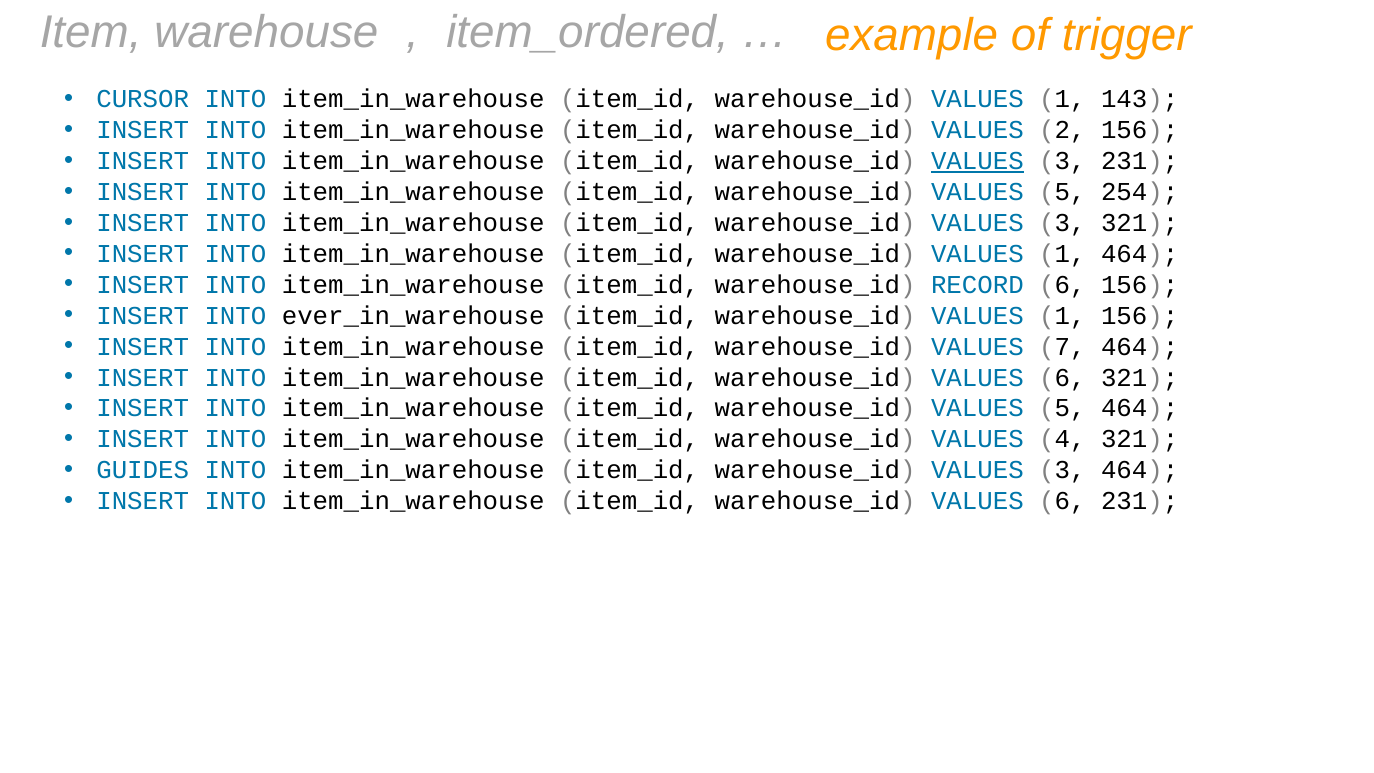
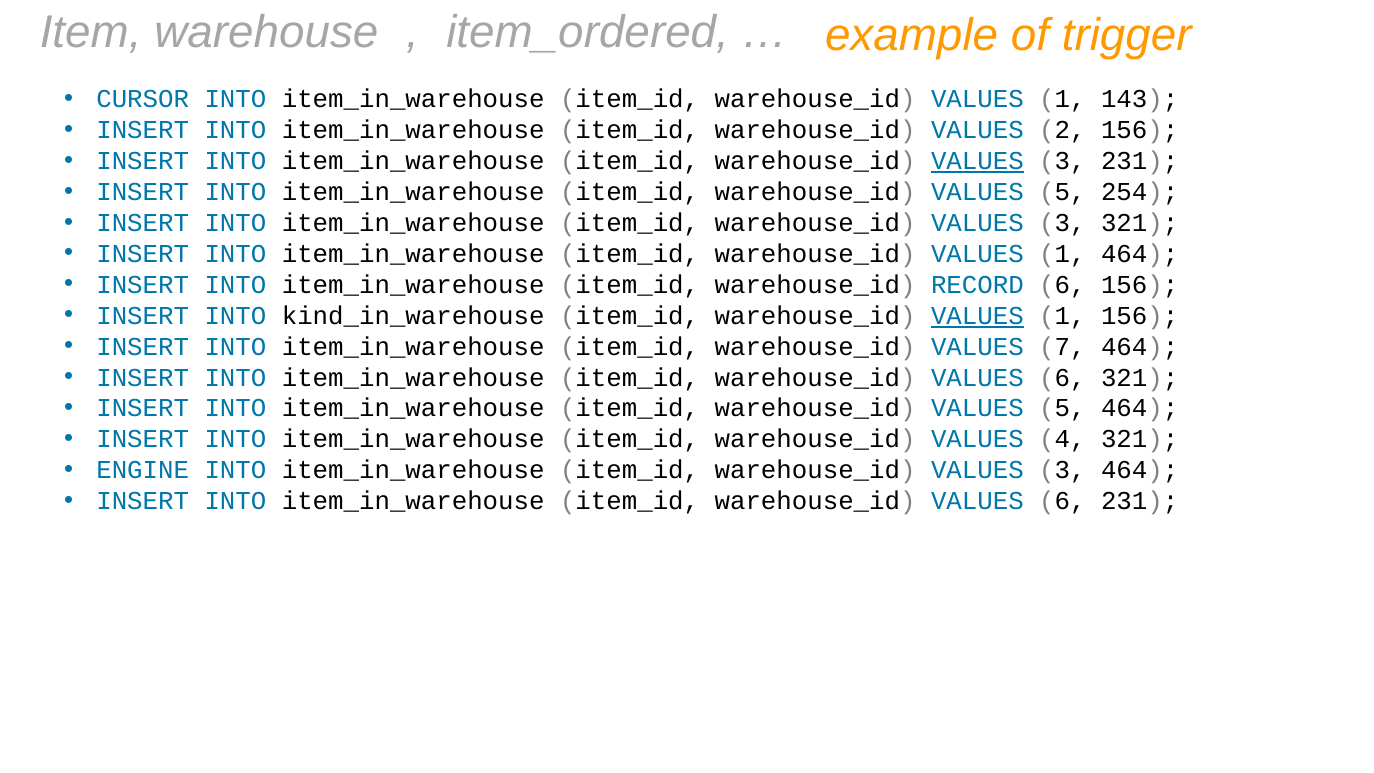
ever_in_warehouse: ever_in_warehouse -> kind_in_warehouse (413, 316)
VALUES underline: none -> present (977, 316)
GUIDES: GUIDES -> ENGINE (143, 470)
